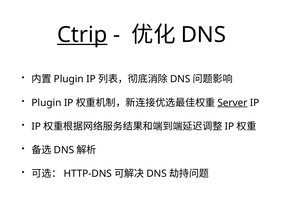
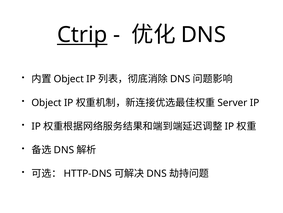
Plugin: Plugin -> Object (69, 79)
Plugin: Plugin -> Object (47, 102)
Server underline: present -> none (232, 102)
